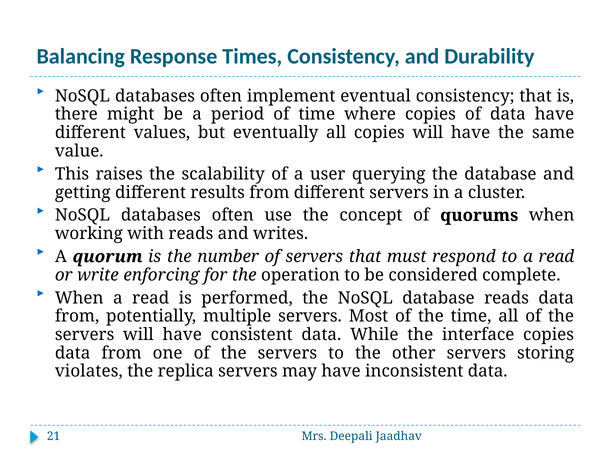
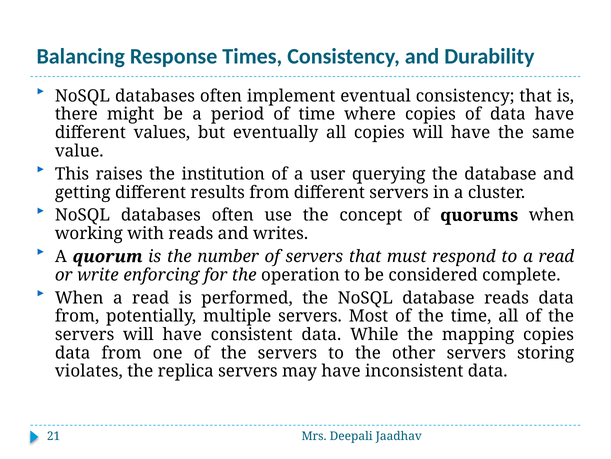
scalability: scalability -> institution (223, 174)
interface: interface -> mapping (478, 334)
